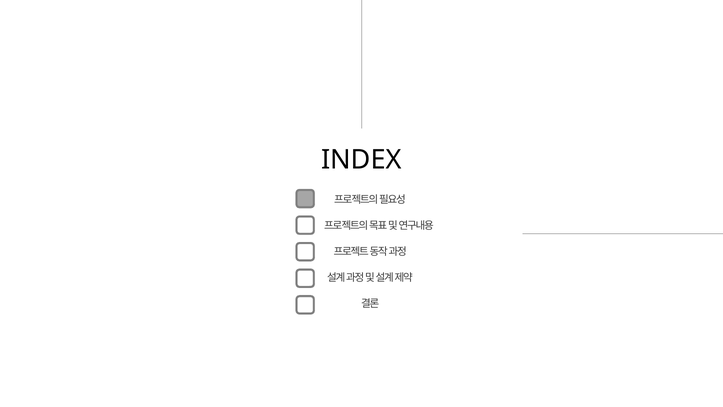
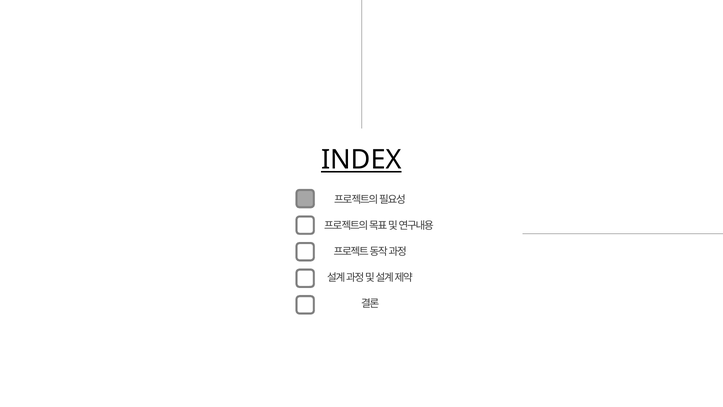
INDEX underline: none -> present (361, 160)
